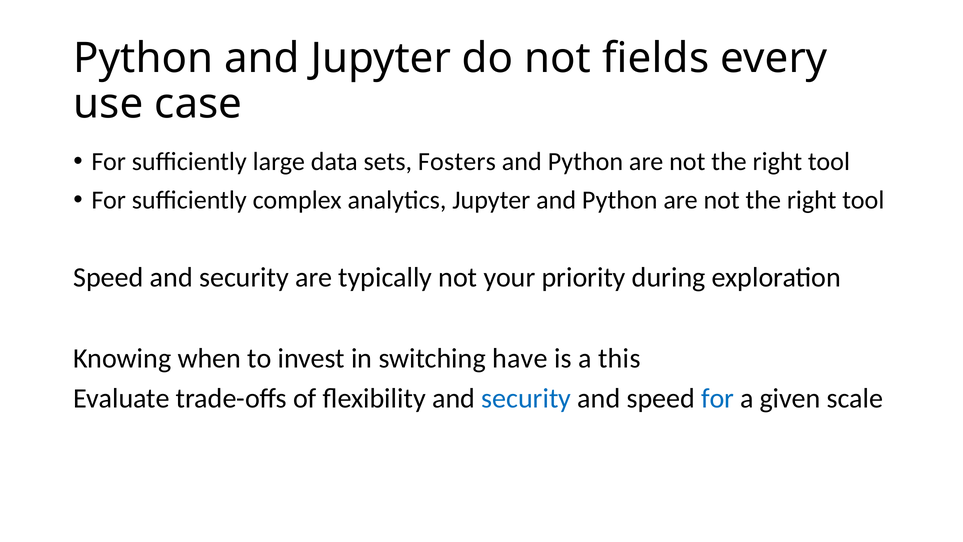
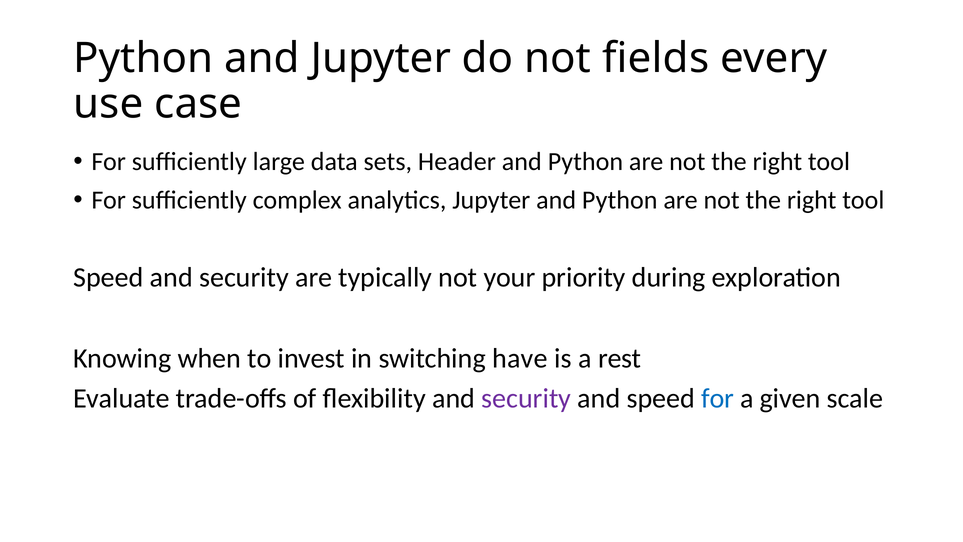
Fosters: Fosters -> Header (457, 162)
this: this -> rest (620, 358)
security colour: blue -> purple (526, 398)
